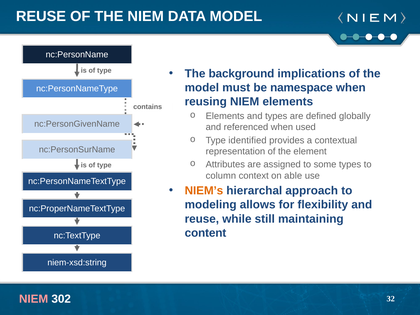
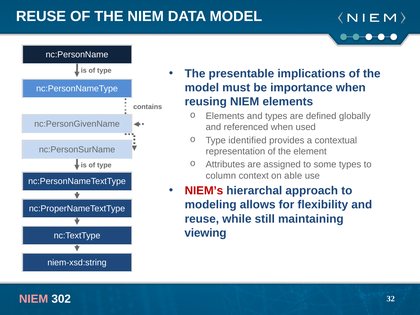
background: background -> presentable (241, 74)
namespace: namespace -> importance (301, 88)
NIEM’s colour: orange -> red (204, 191)
content: content -> viewing (205, 233)
